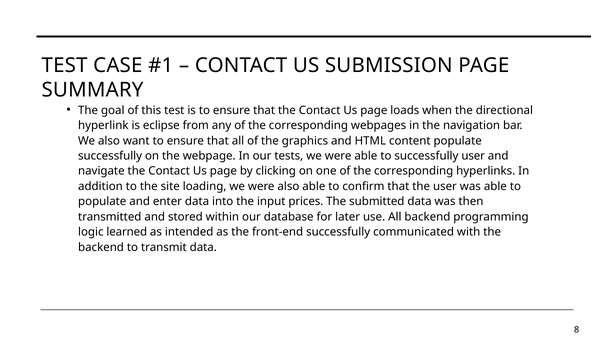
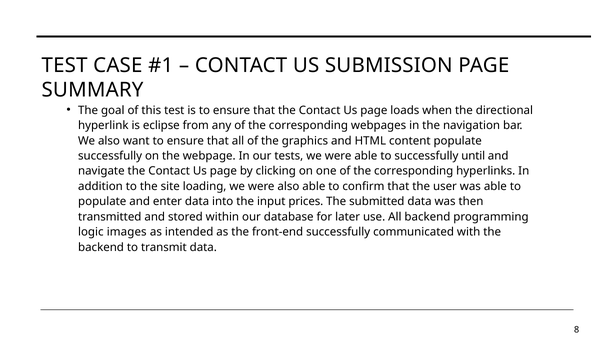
successfully user: user -> until (473, 156)
learned: learned -> images (127, 232)
